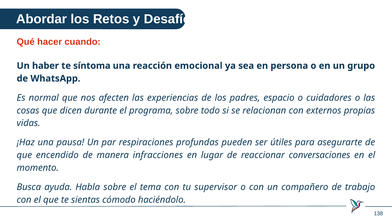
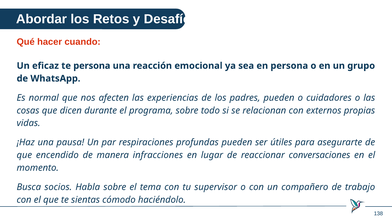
haber: haber -> eficaz (45, 66)
te síntoma: síntoma -> persona (92, 66)
padres espacio: espacio -> pueden (279, 98)
ayuda: ayuda -> socios (58, 188)
